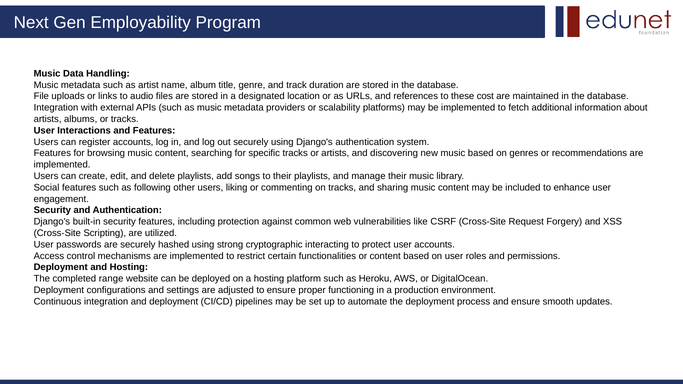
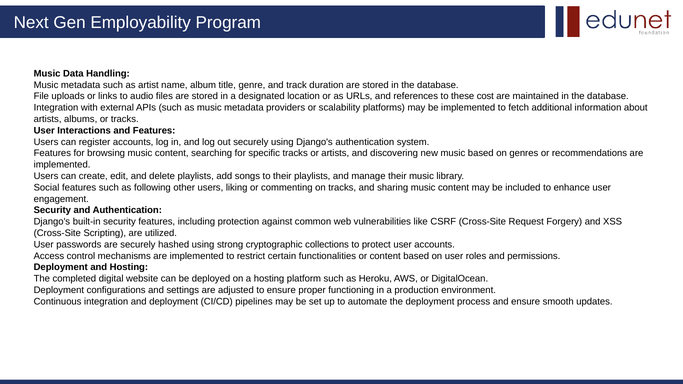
interacting: interacting -> collections (327, 245)
range: range -> digital (111, 279)
